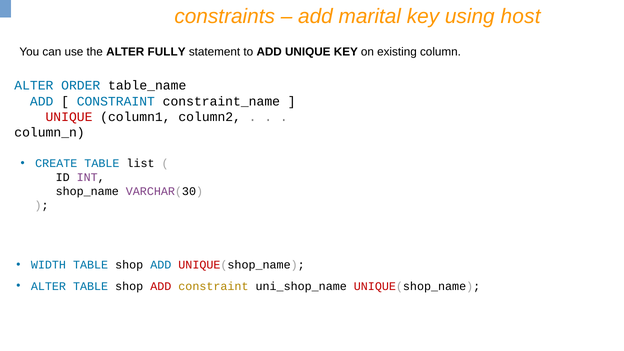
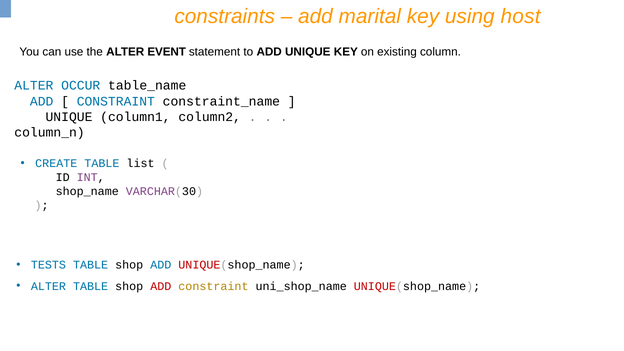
FULLY: FULLY -> EVENT (167, 52)
ORDER: ORDER -> OCCUR (81, 86)
UNIQUE colour: red -> black (69, 117)
WIDTH: WIDTH -> TESTS (48, 265)
